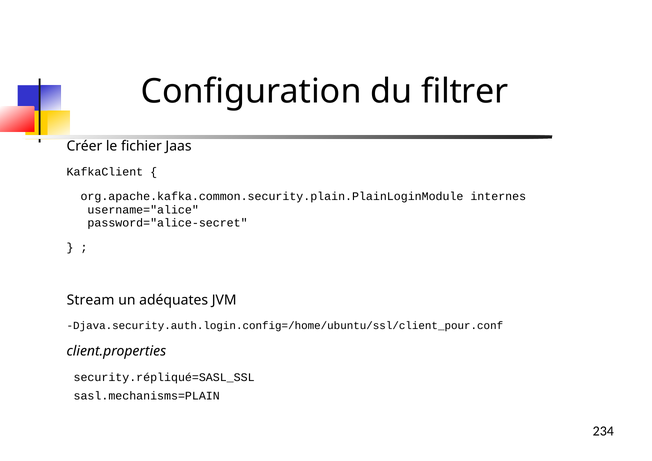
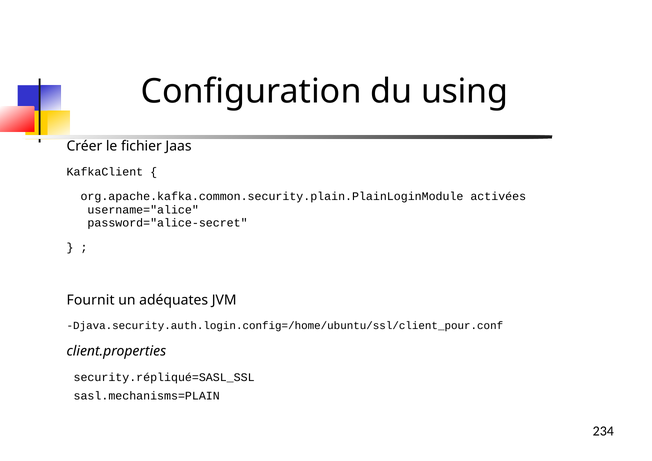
filtrer: filtrer -> using (465, 92)
internes: internes -> activées (498, 196)
Stream: Stream -> Fournit (91, 300)
